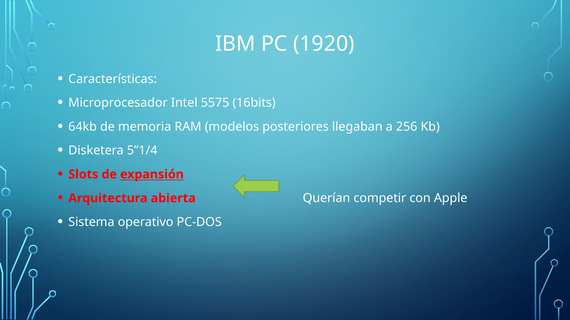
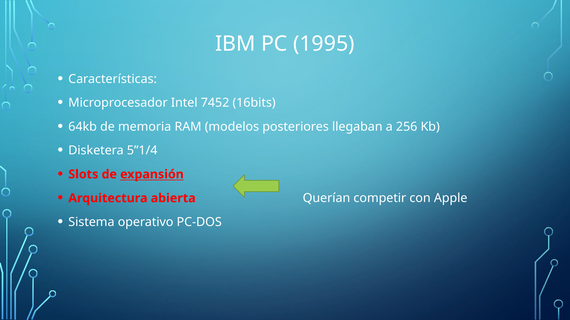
1920: 1920 -> 1995 (324, 44)
5575: 5575 -> 7452 (215, 103)
